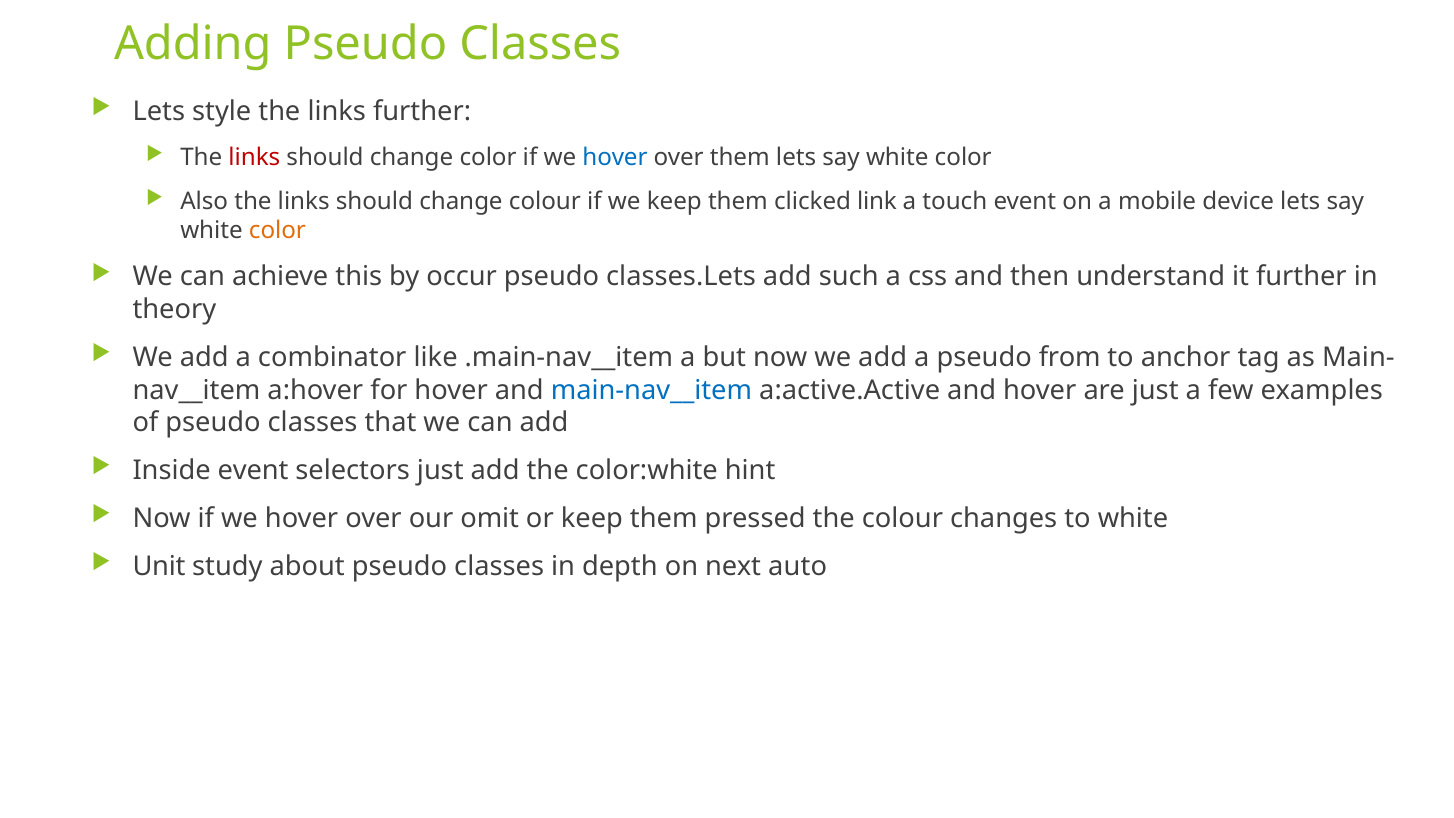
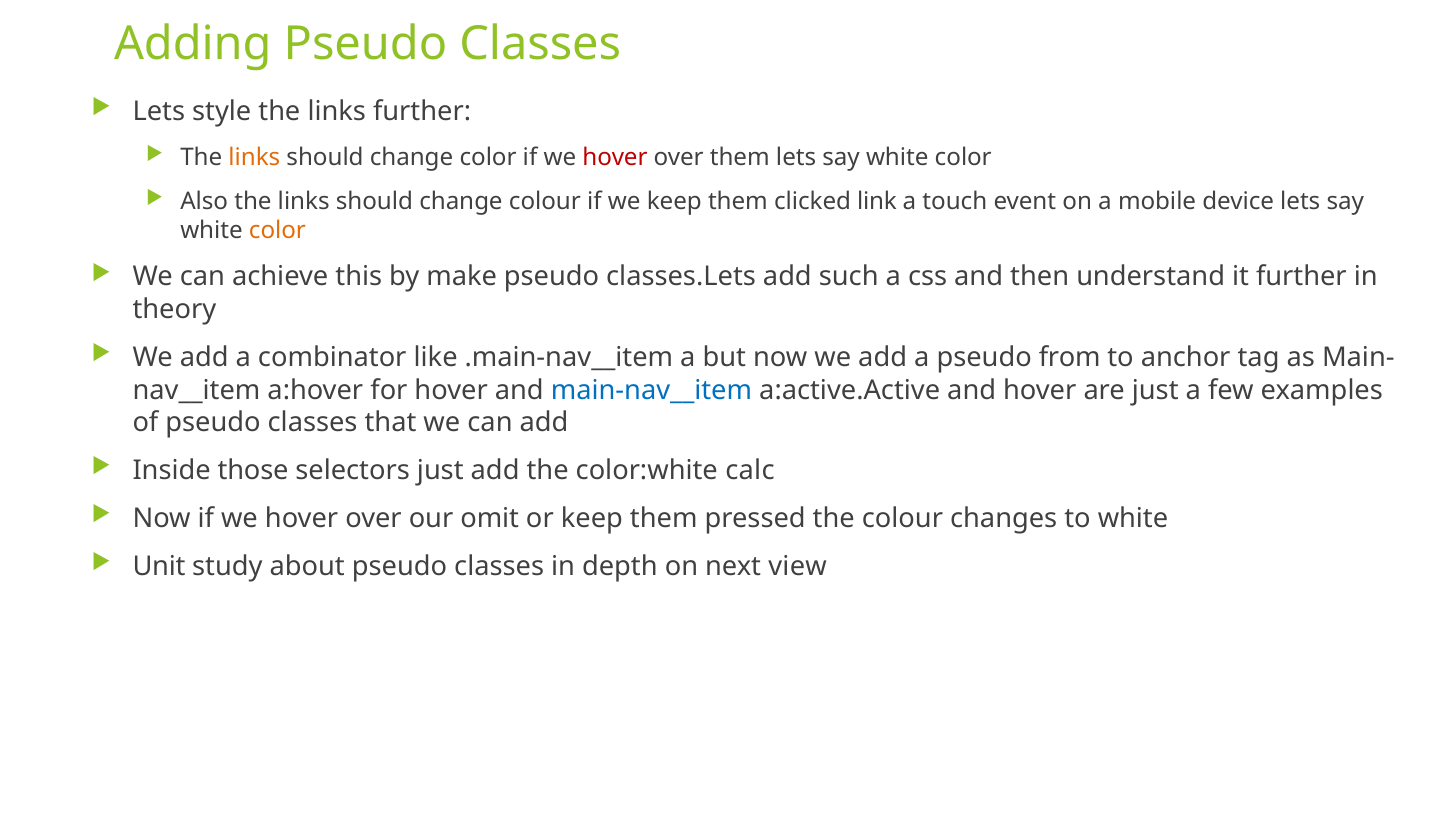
links colour: red -> orange (254, 157)
hover colour: blue -> red (615, 157)
occur: occur -> make (462, 277)
Inside event: event -> those (253, 471)
hint: hint -> calc (750, 471)
auto: auto -> view (798, 566)
